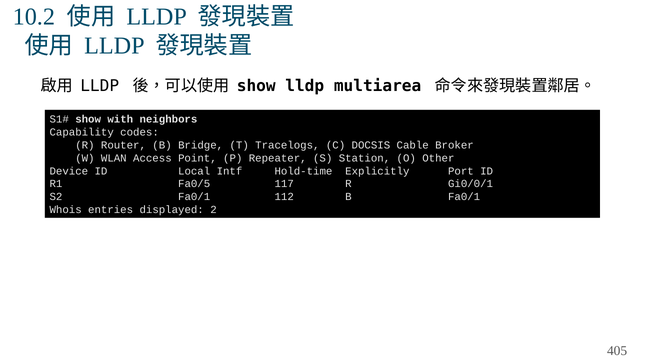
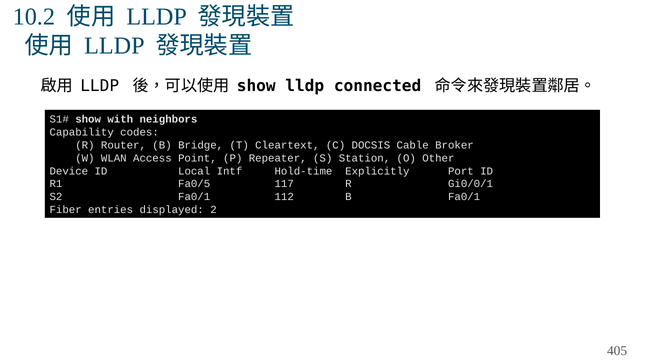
multiarea: multiarea -> connected (378, 86)
Tracelogs: Tracelogs -> Cleartext (287, 145)
Whois: Whois -> Fiber (66, 210)
